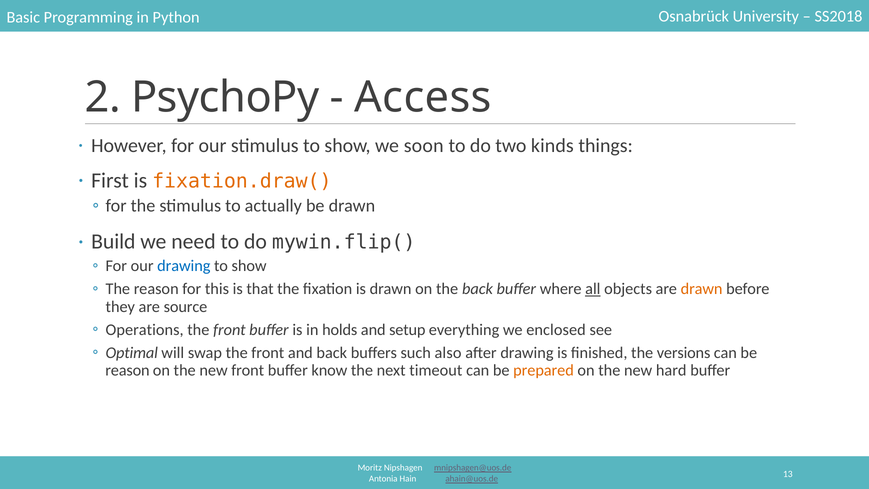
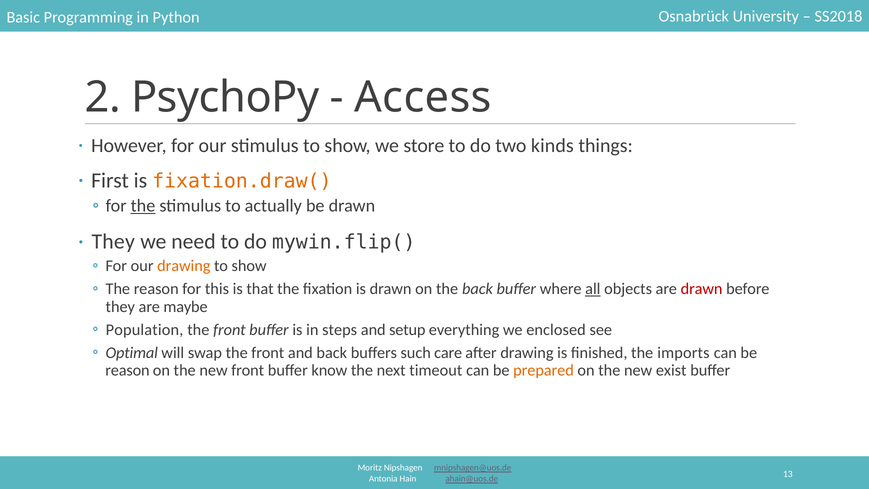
soon: soon -> store (424, 145)
the underline: none -> present (143, 206)
Build: Build -> They (113, 242)
drawing colour: blue -> orange (184, 266)
drawn colour: orange -> red (702, 289)
source: source -> maybe (186, 307)
Operations: Operations -> Population (145, 330)
holds: holds -> steps (340, 330)
also: also -> care (448, 353)
versions: versions -> imports (683, 353)
hard: hard -> exist (671, 370)
